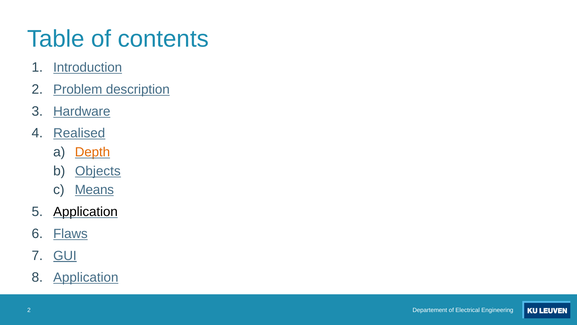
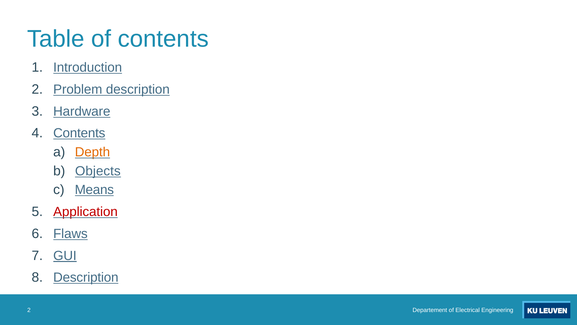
Realised: Realised -> Contents (79, 133)
Application colour: black -> red (85, 212)
Application: Application -> Description (86, 277)
